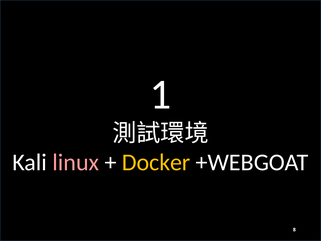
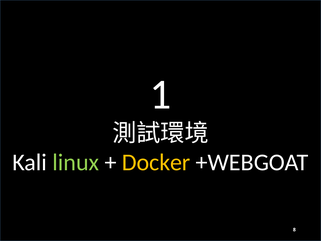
linux colour: pink -> light green (76, 162)
